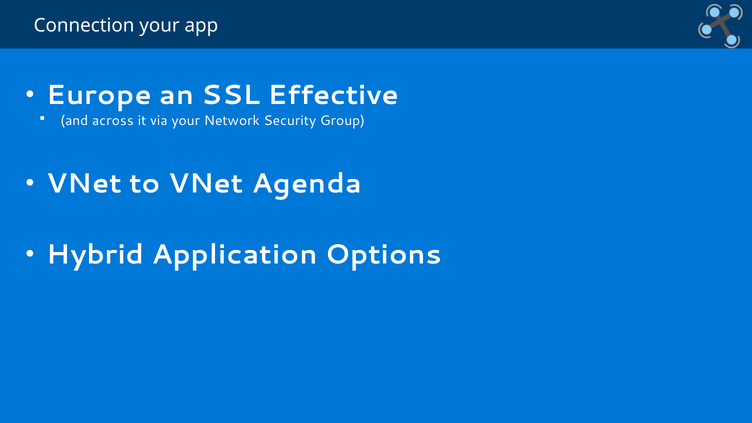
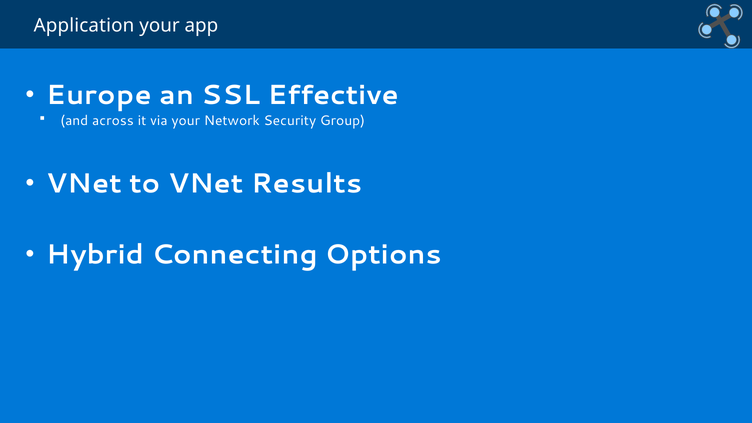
Connection: Connection -> Application (84, 25)
Agenda: Agenda -> Results (307, 184)
Application: Application -> Connecting (235, 255)
